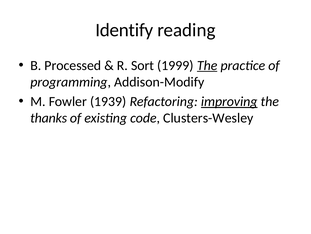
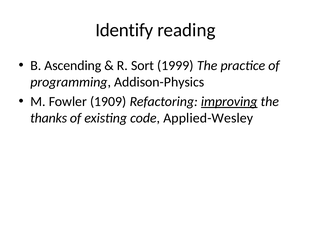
Processed: Processed -> Ascending (73, 65)
The underline: present -> none (207, 65)
Addison-Modify: Addison-Modify -> Addison-Physics (159, 82)
1939: 1939 -> 1909 (108, 101)
Clusters-Wesley: Clusters-Wesley -> Applied-Wesley (208, 118)
